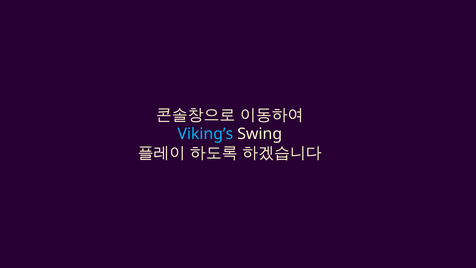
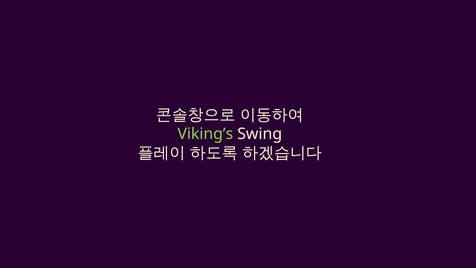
Viking’s colour: light blue -> light green (205, 134)
